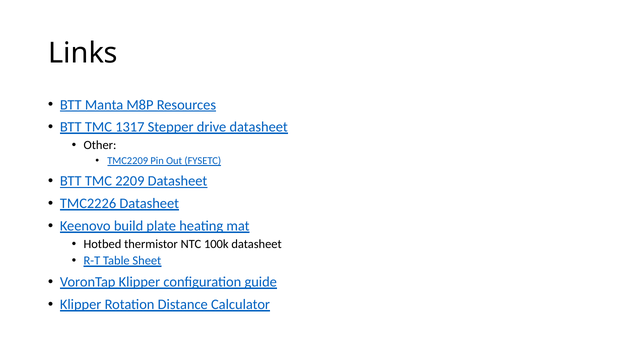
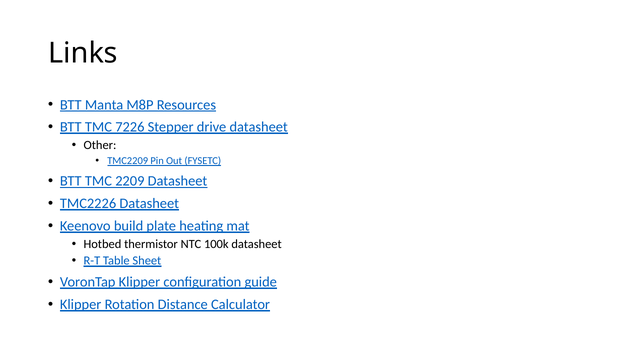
1317: 1317 -> 7226 (130, 127)
